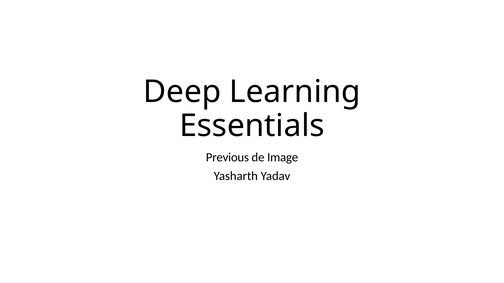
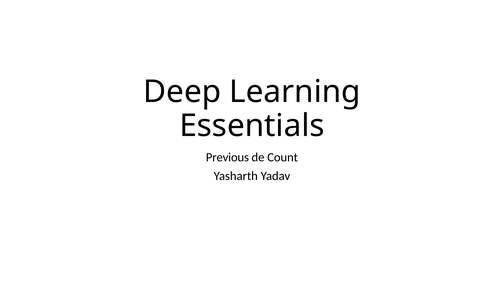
Image: Image -> Count (283, 158)
